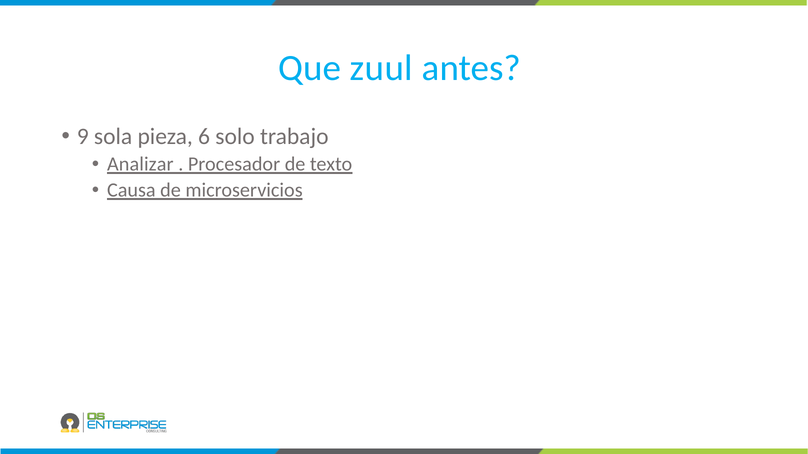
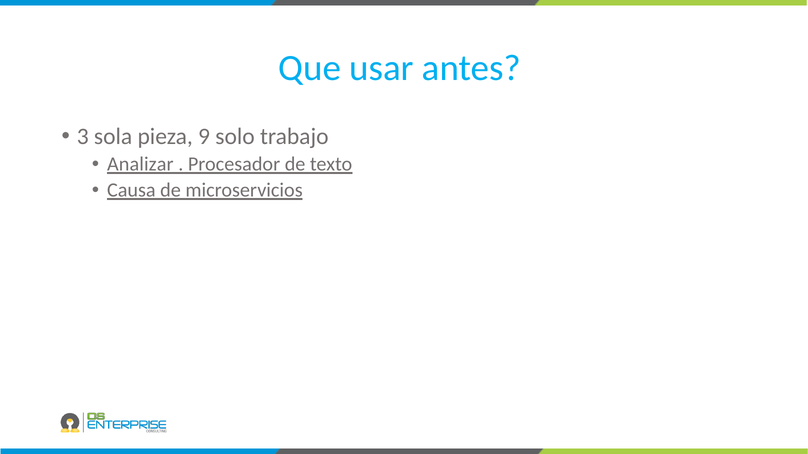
zuul: zuul -> usar (382, 68)
9: 9 -> 3 (83, 137)
6: 6 -> 9 (204, 137)
